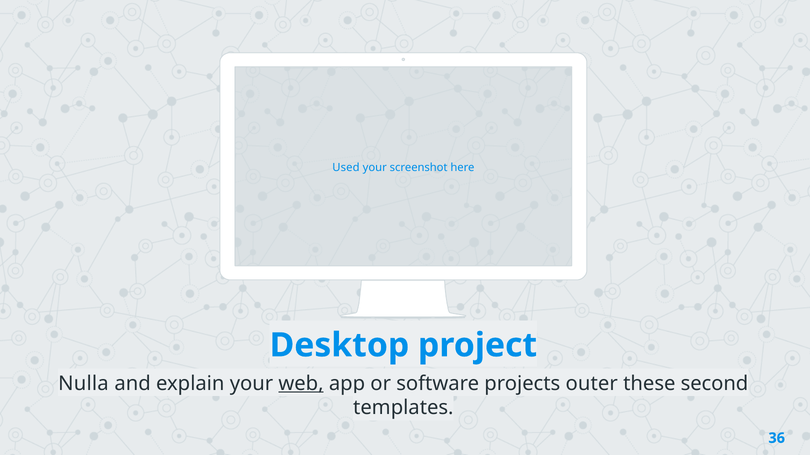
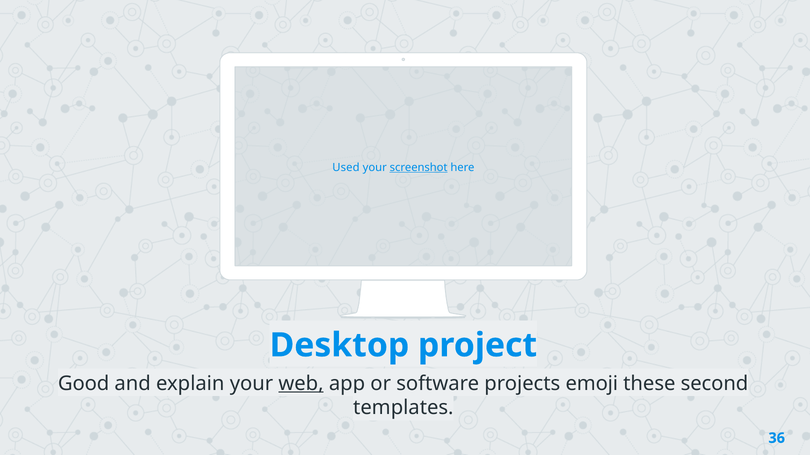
screenshot underline: none -> present (419, 168)
Nulla: Nulla -> Good (84, 384)
outer: outer -> emoji (592, 384)
